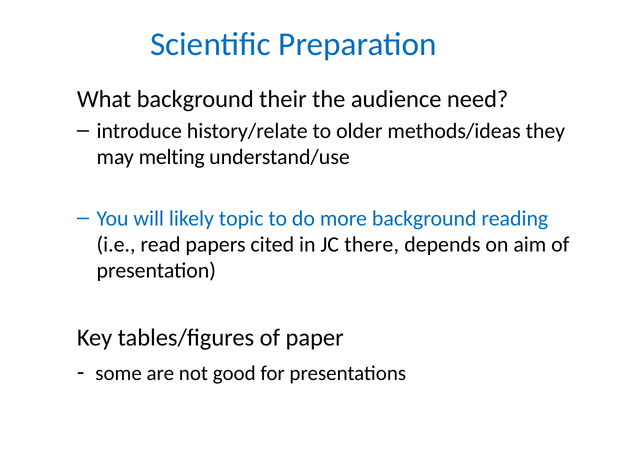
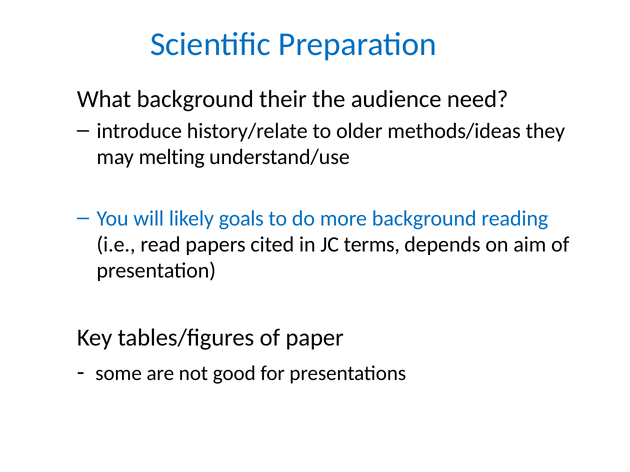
topic: topic -> goals (241, 219)
there: there -> terms (372, 245)
